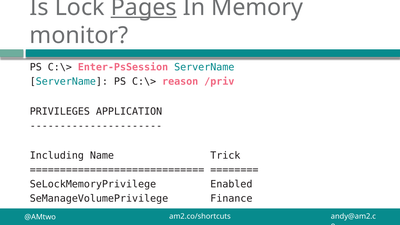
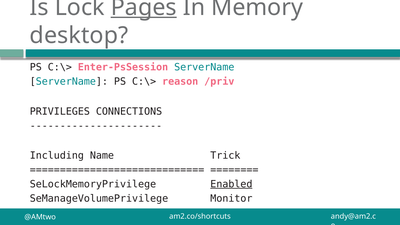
monitor: monitor -> desktop (79, 35)
APPLICATION: APPLICATION -> CONNECTIONS (129, 111)
Enabled underline: none -> present (231, 184)
Finance: Finance -> Monitor (231, 198)
